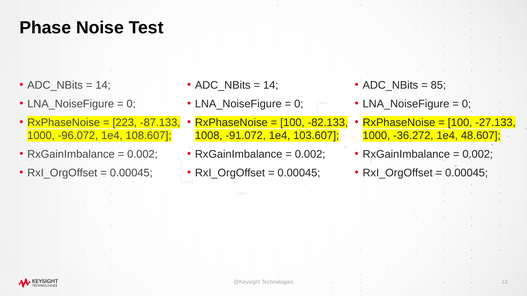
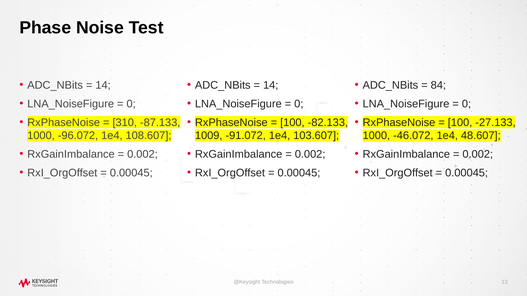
85: 85 -> 84 (438, 85)
223: 223 -> 310 (125, 123)
1008: 1008 -> 1009 (209, 136)
-36.272: -36.272 -> -46.072 (413, 136)
